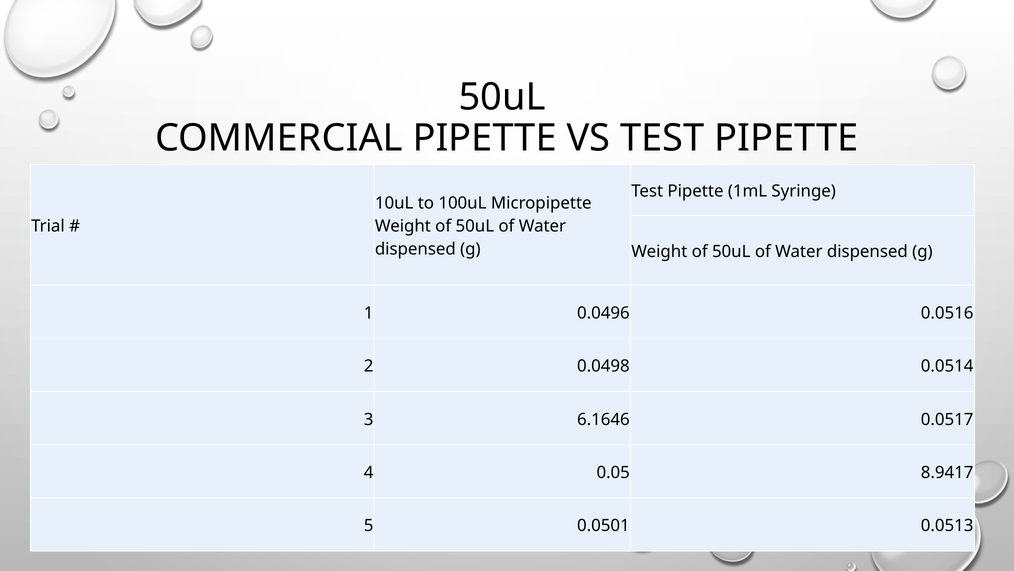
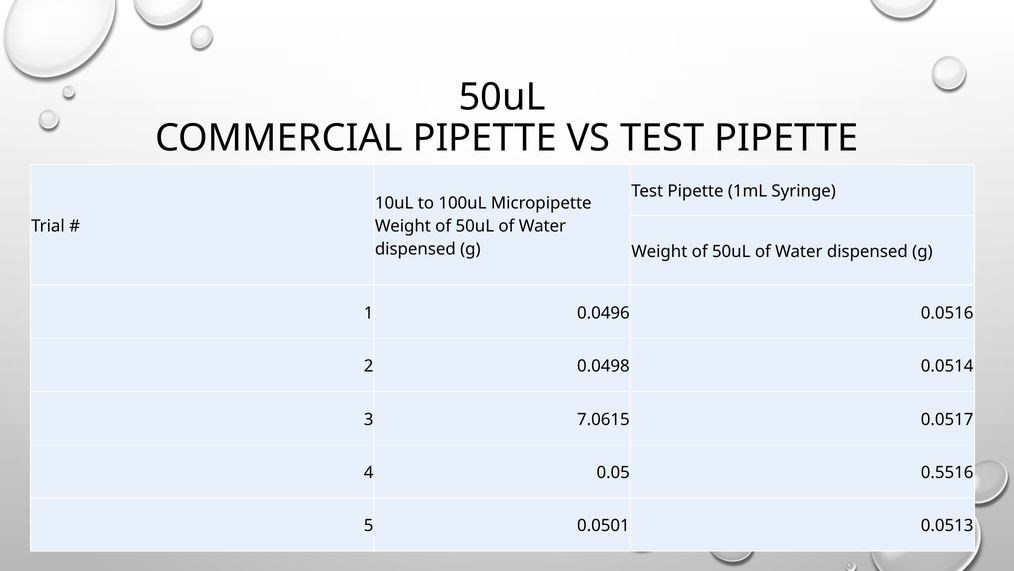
6.1646: 6.1646 -> 7.0615 (603, 419)
8.9417: 8.9417 -> 0.5516 (947, 472)
